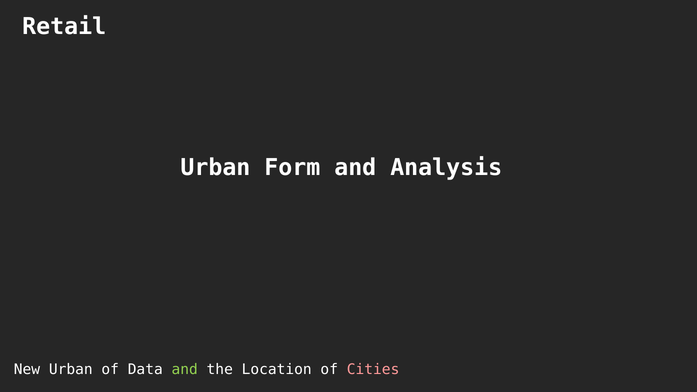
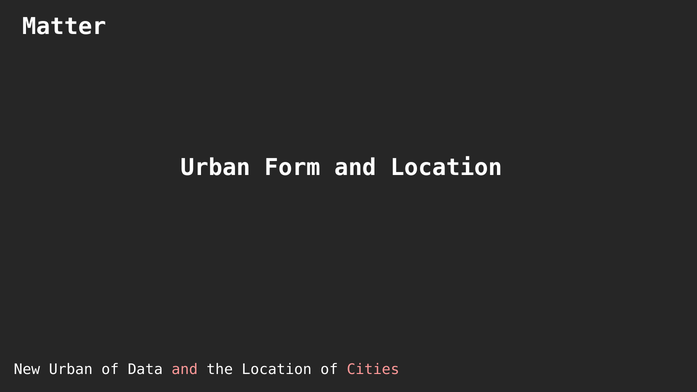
Retail: Retail -> Matter (64, 27)
and Analysis: Analysis -> Location (446, 168)
and colour: light green -> pink (185, 369)
